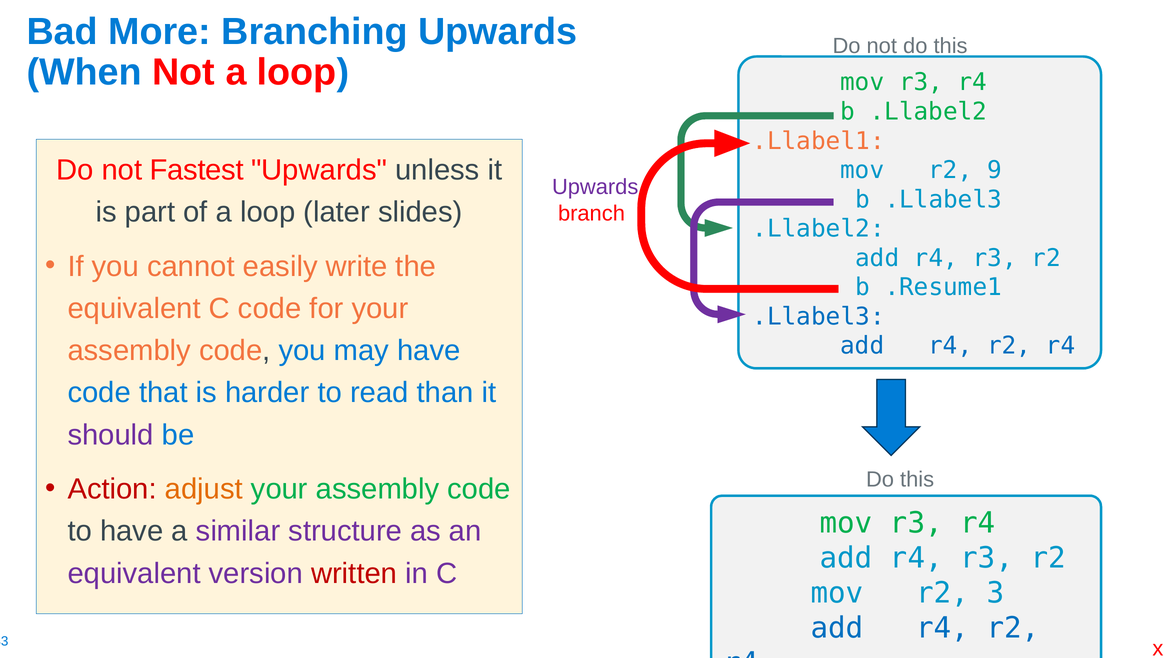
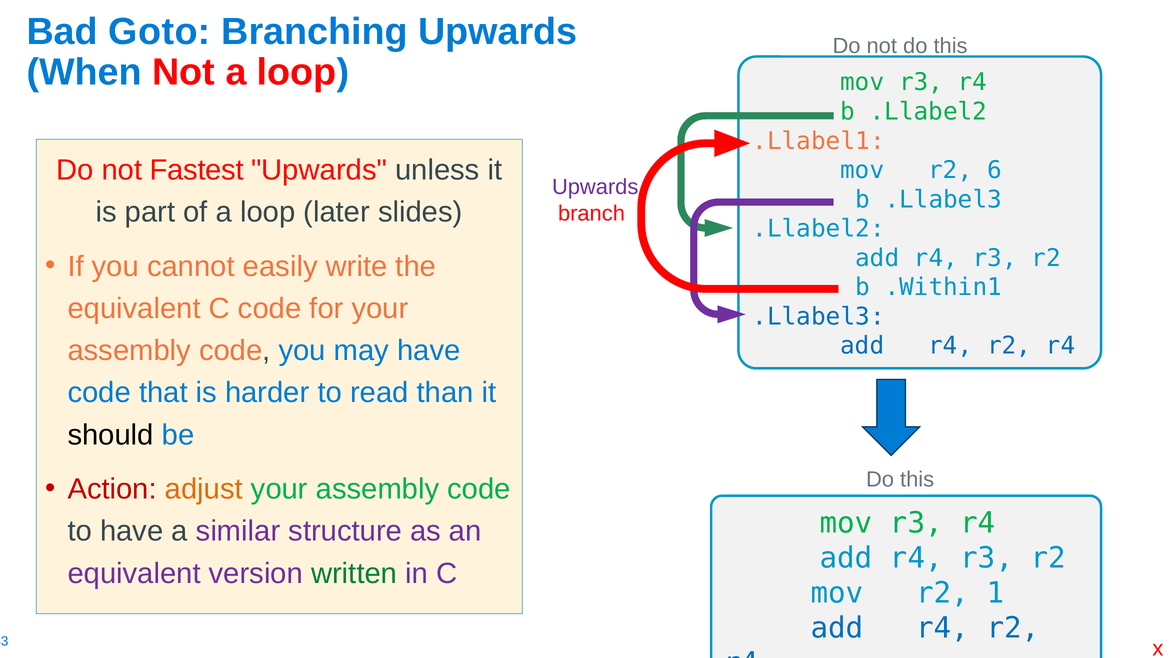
More: More -> Goto (160, 32)
9: 9 -> 6 (994, 170)
.Resume1: .Resume1 -> .Within1 (943, 287)
should colour: purple -> black (111, 435)
written colour: red -> green (354, 573)
3: 3 -> 1 (995, 593)
